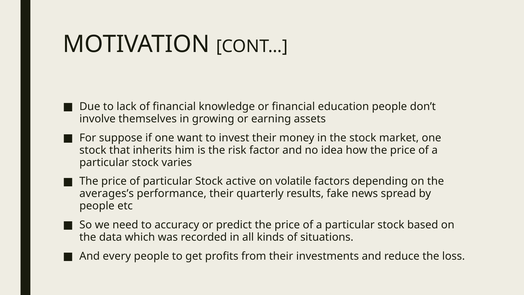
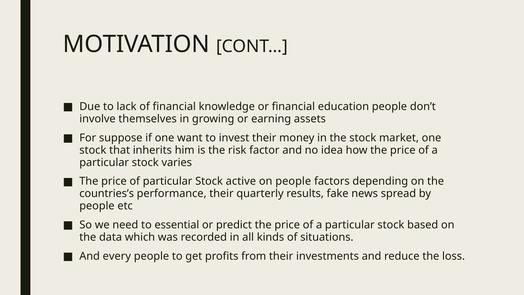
on volatile: volatile -> people (293, 181)
averages’s: averages’s -> countries’s (107, 193)
accuracy: accuracy -> essential (177, 225)
